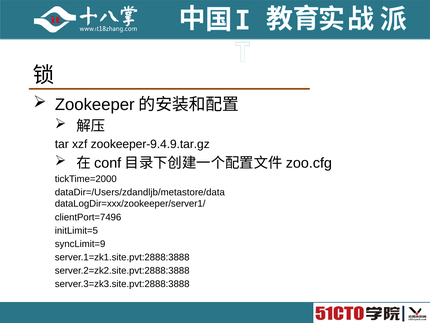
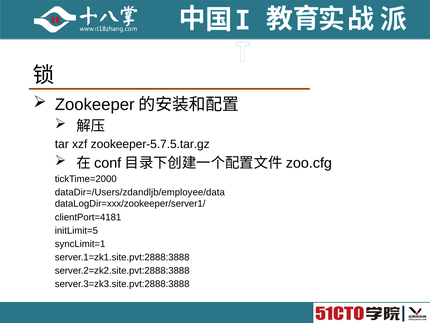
zookeeper-9.4.9.tar.gz: zookeeper-9.4.9.tar.gz -> zookeeper-5.7.5.tar.gz (150, 144)
dataDir=/Users/zdandljb/metastore/data: dataDir=/Users/zdandljb/metastore/data -> dataDir=/Users/zdandljb/employee/data (140, 192)
clientPort=7496: clientPort=7496 -> clientPort=4181 (88, 217)
syncLimit=9: syncLimit=9 -> syncLimit=1 (80, 244)
